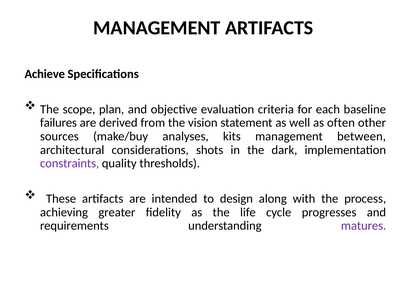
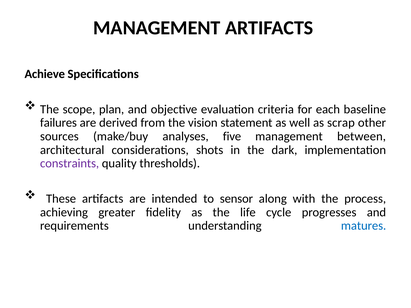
often: often -> scrap (341, 123)
kits: kits -> five (232, 137)
design: design -> sensor (236, 199)
matures colour: purple -> blue (364, 226)
